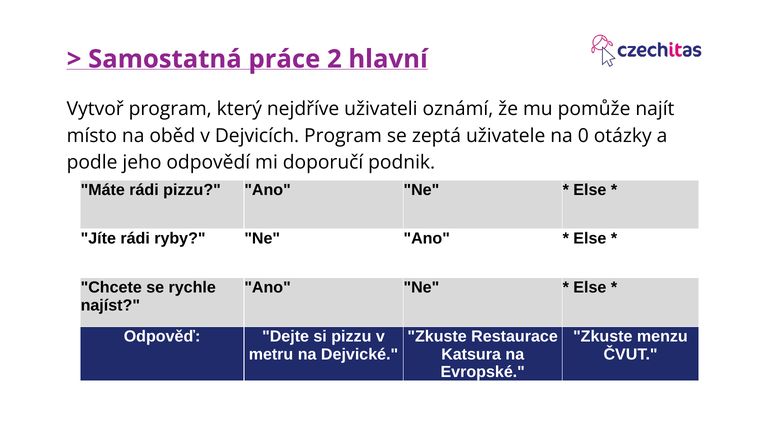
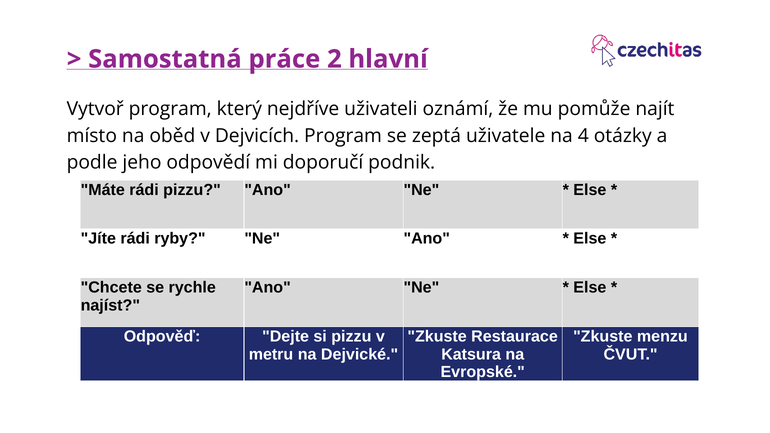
0: 0 -> 4 (583, 136)
